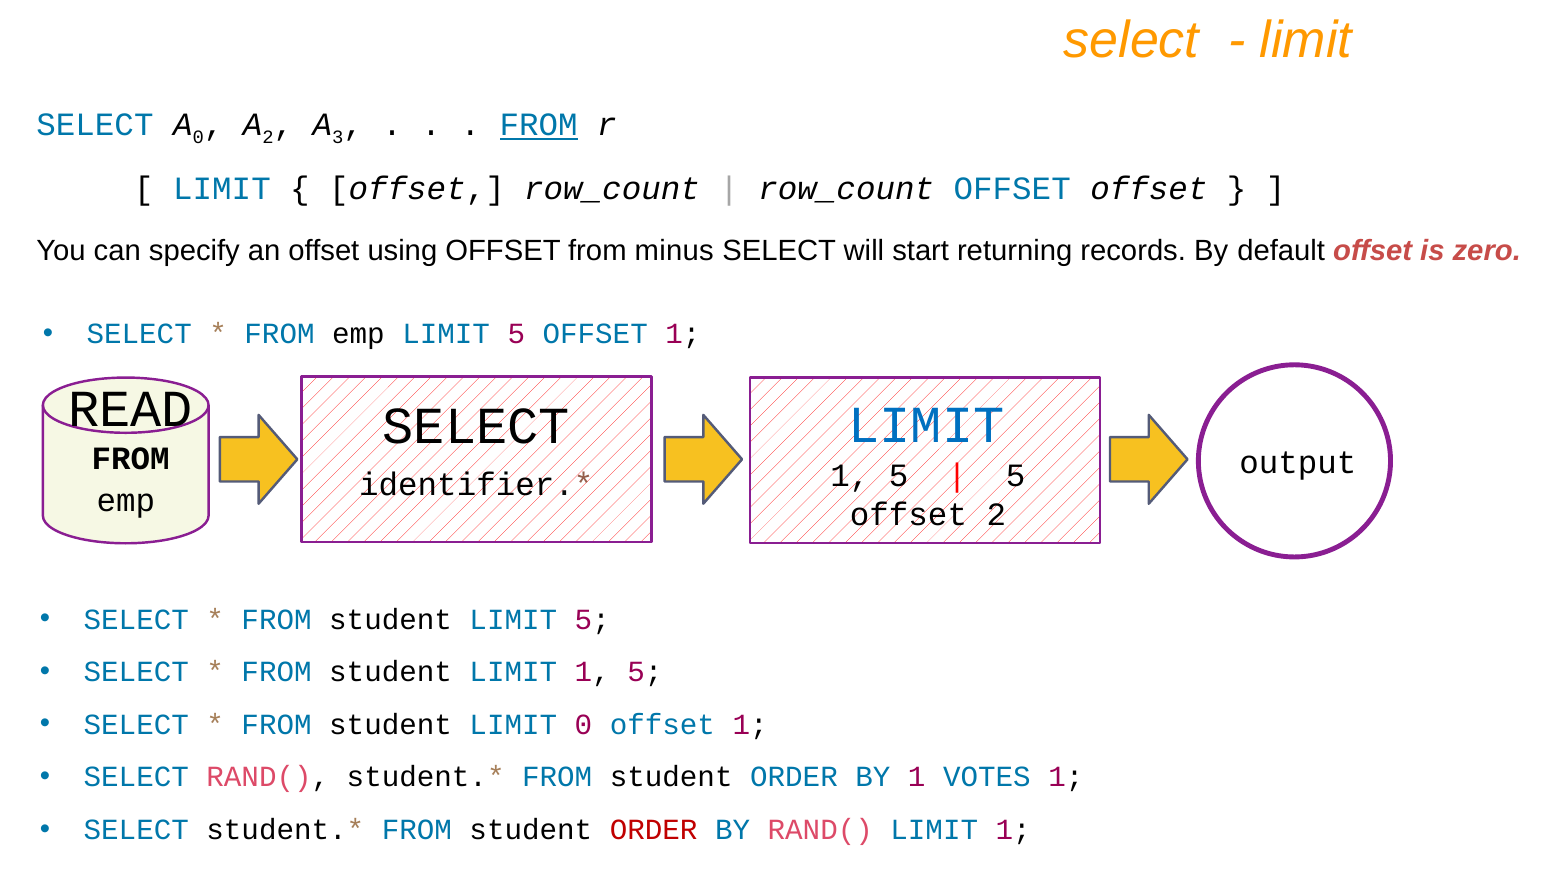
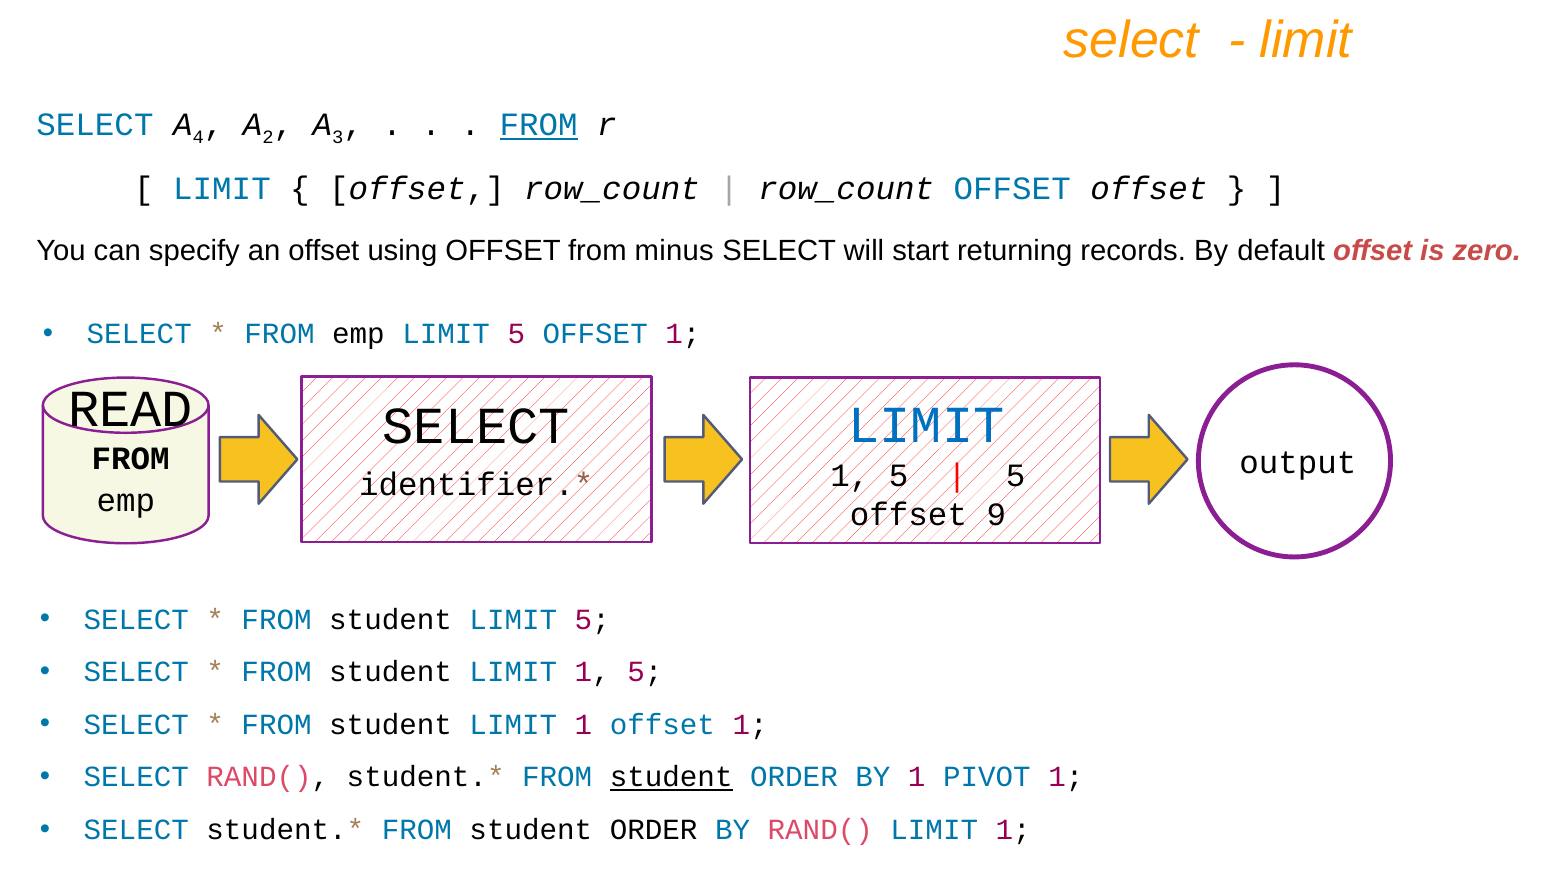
0: 0 -> 4 (198, 138)
offset 2: 2 -> 9 (996, 514)
0: 0 -> 1 (583, 725)
student underline: none -> present (671, 777)
VOTES: VOTES -> PIVOT (987, 777)
ORDER colour: red -> black (654, 830)
